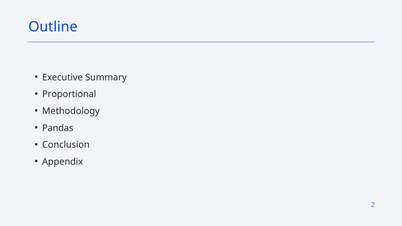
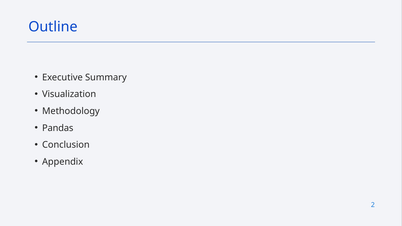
Proportional: Proportional -> Visualization (69, 94)
